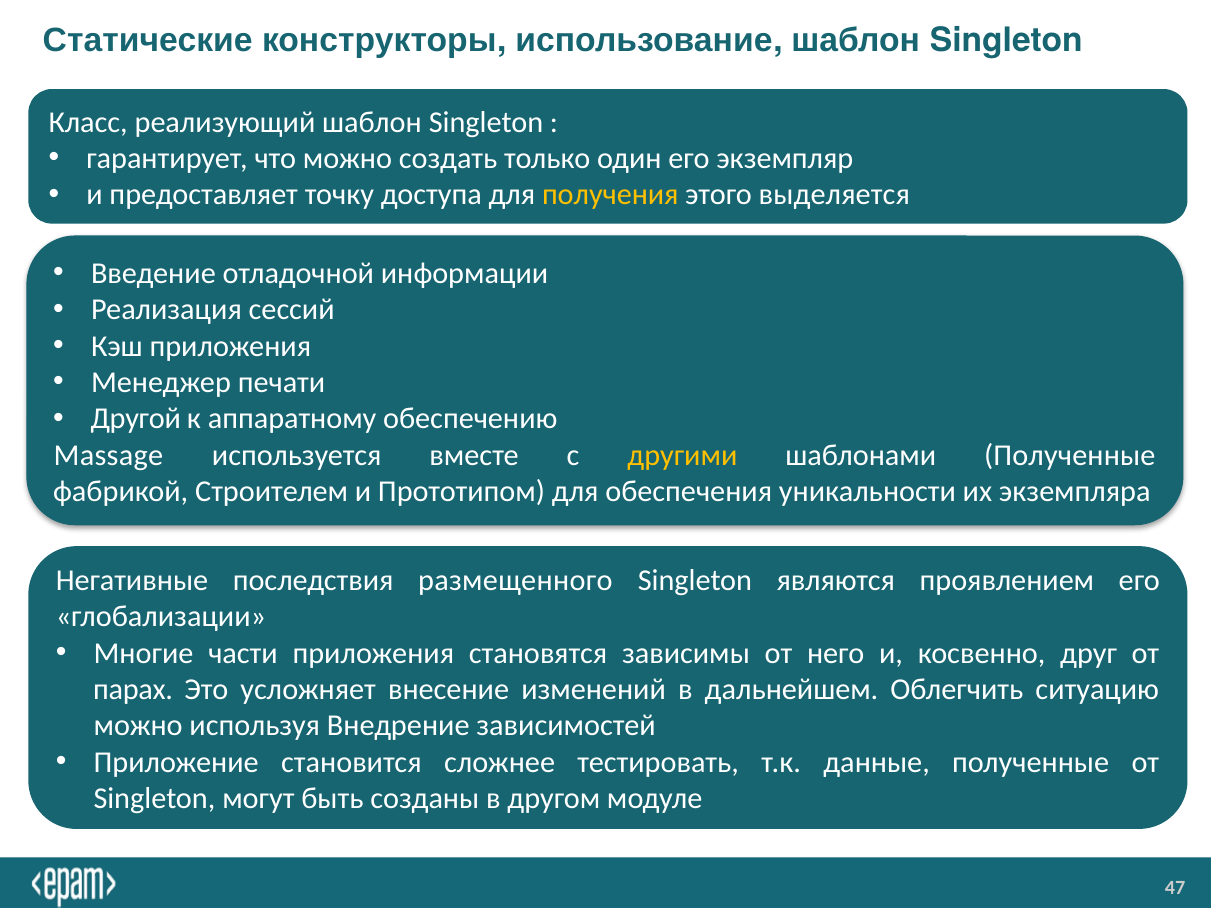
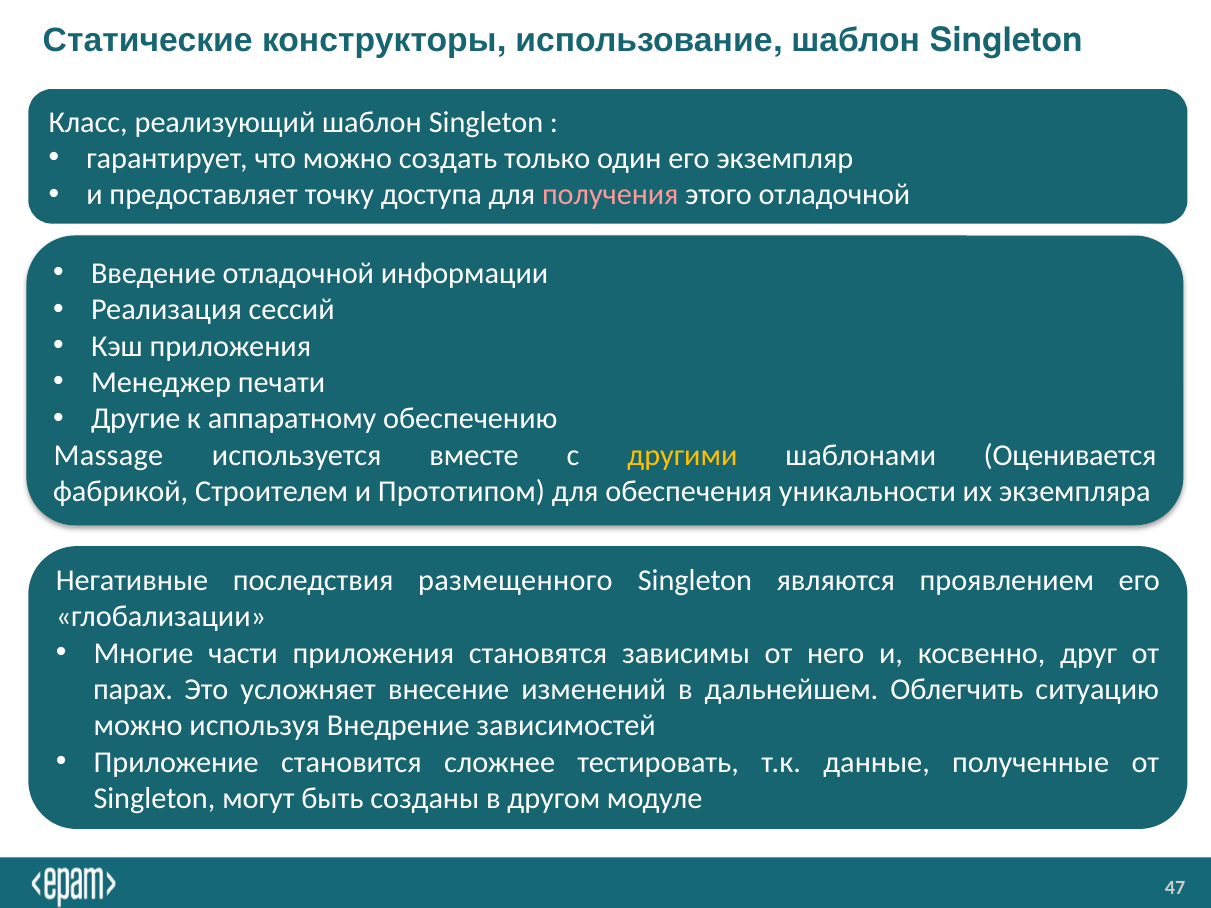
получения colour: yellow -> pink (610, 195)
этого выделяется: выделяется -> отладочной (834, 195)
Другой: Другой -> Другие (136, 419)
шаблонами Полученные: Полученные -> Оценивается (1070, 455)
